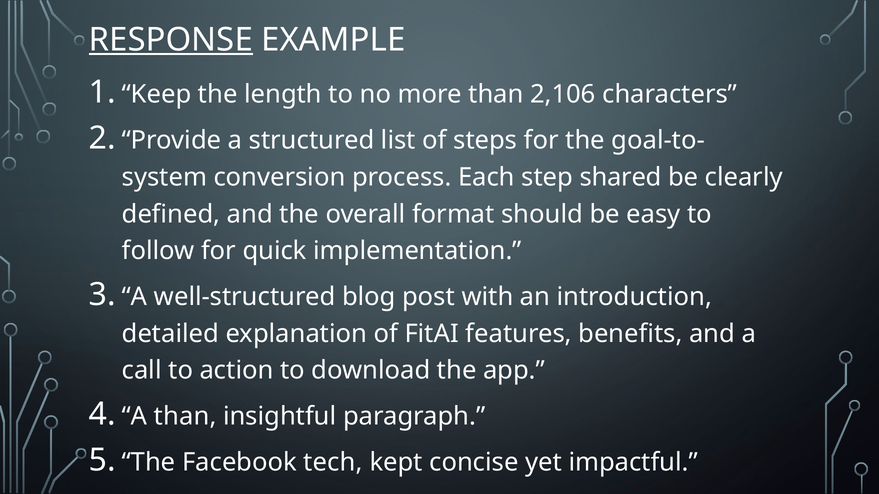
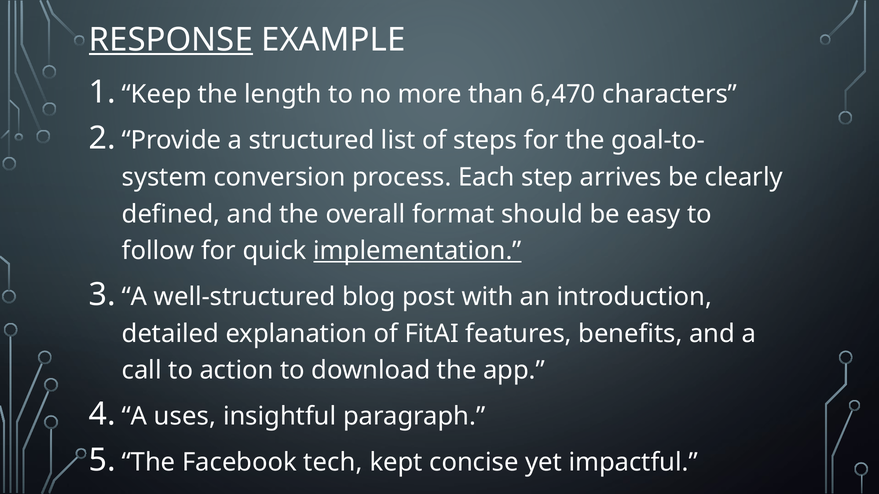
2,106: 2,106 -> 6,470 (563, 95)
shared: shared -> arrives (621, 177)
implementation underline: none -> present (417, 251)
A than: than -> uses (185, 417)
